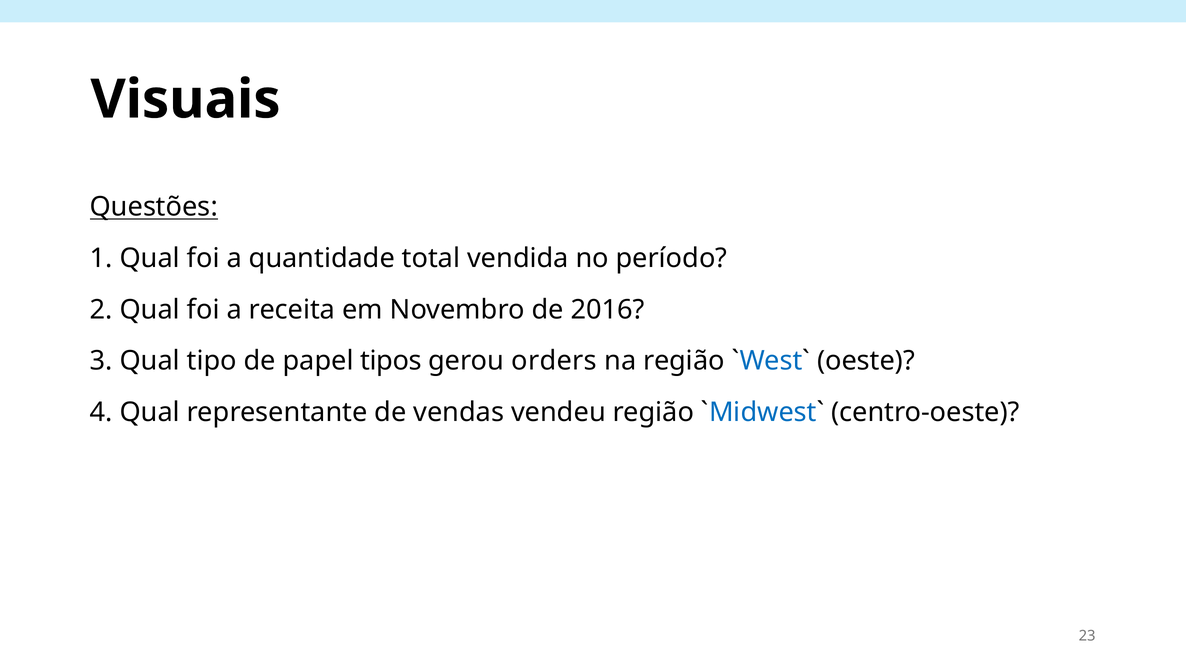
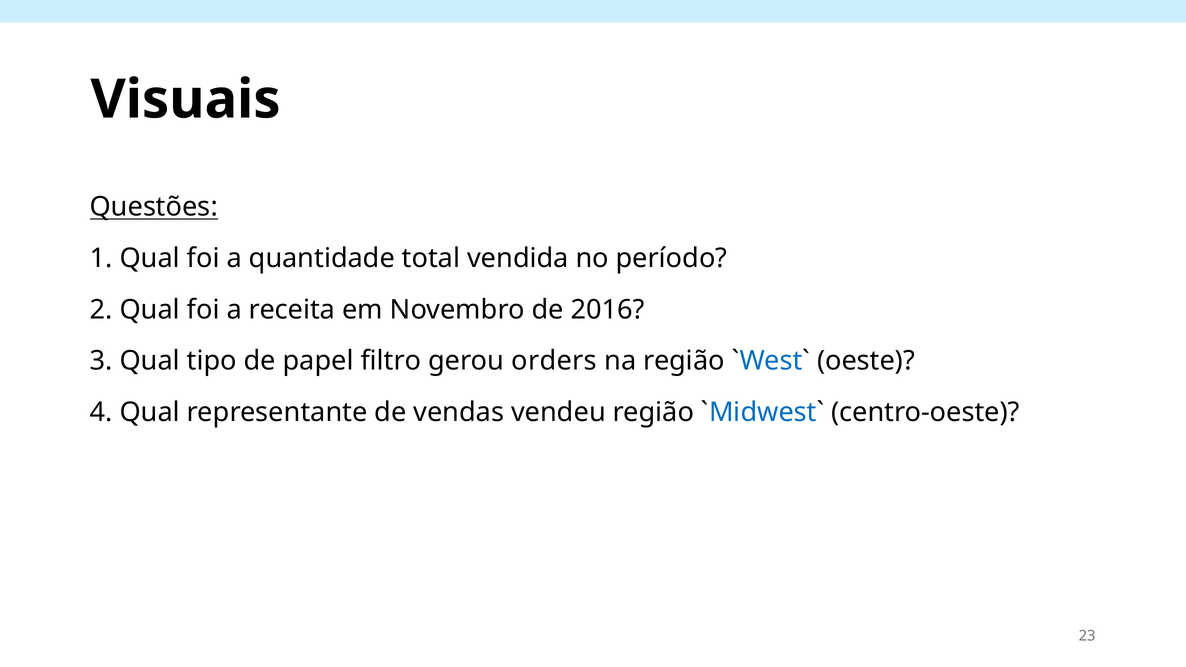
tipos: tipos -> filtro (391, 361)
